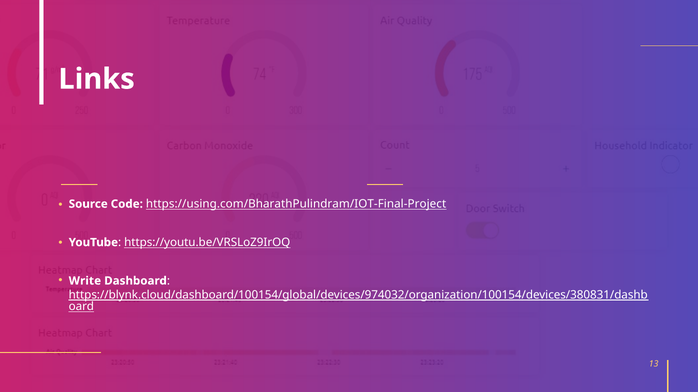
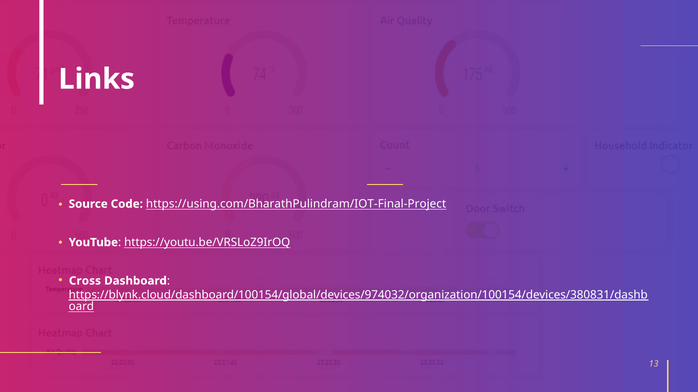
Write: Write -> Cross (85, 281)
